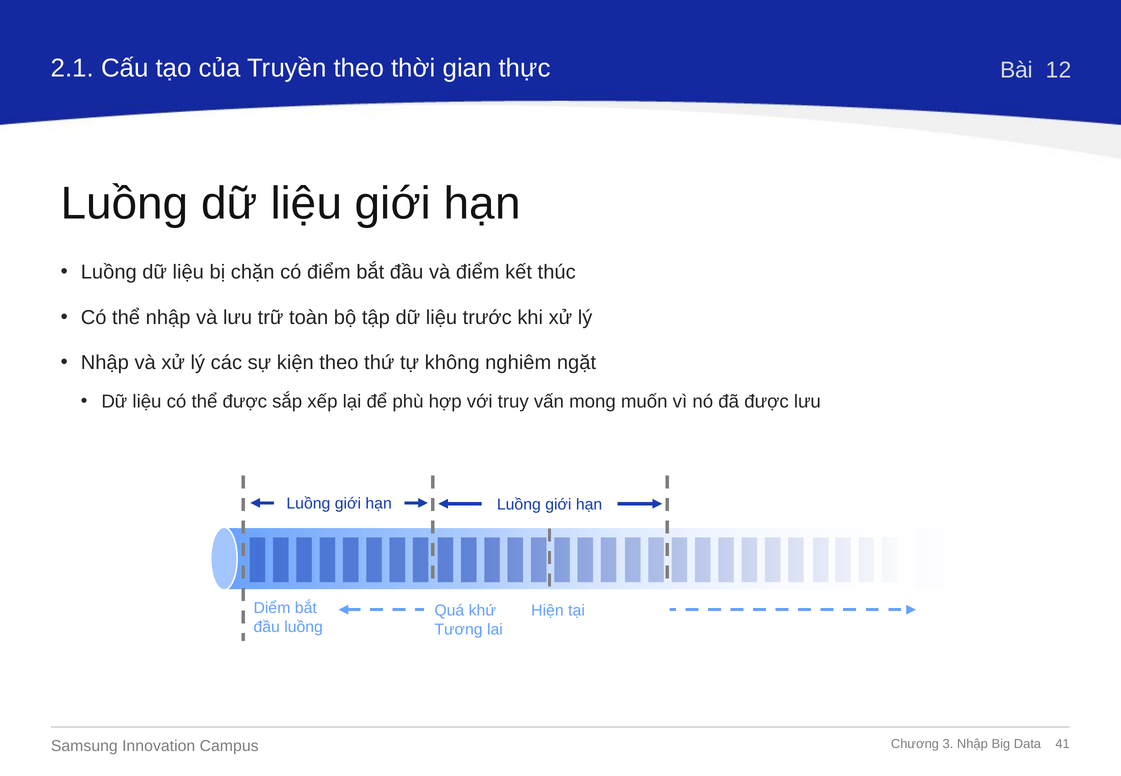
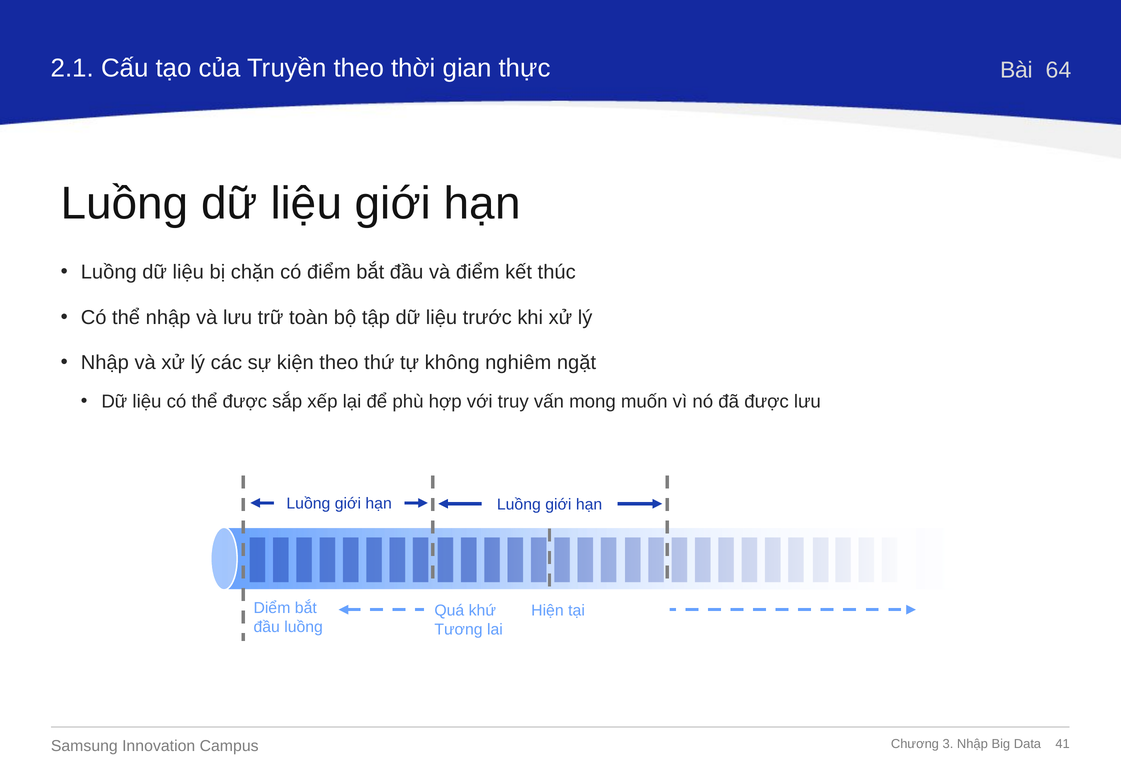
12: 12 -> 64 (1059, 70)
